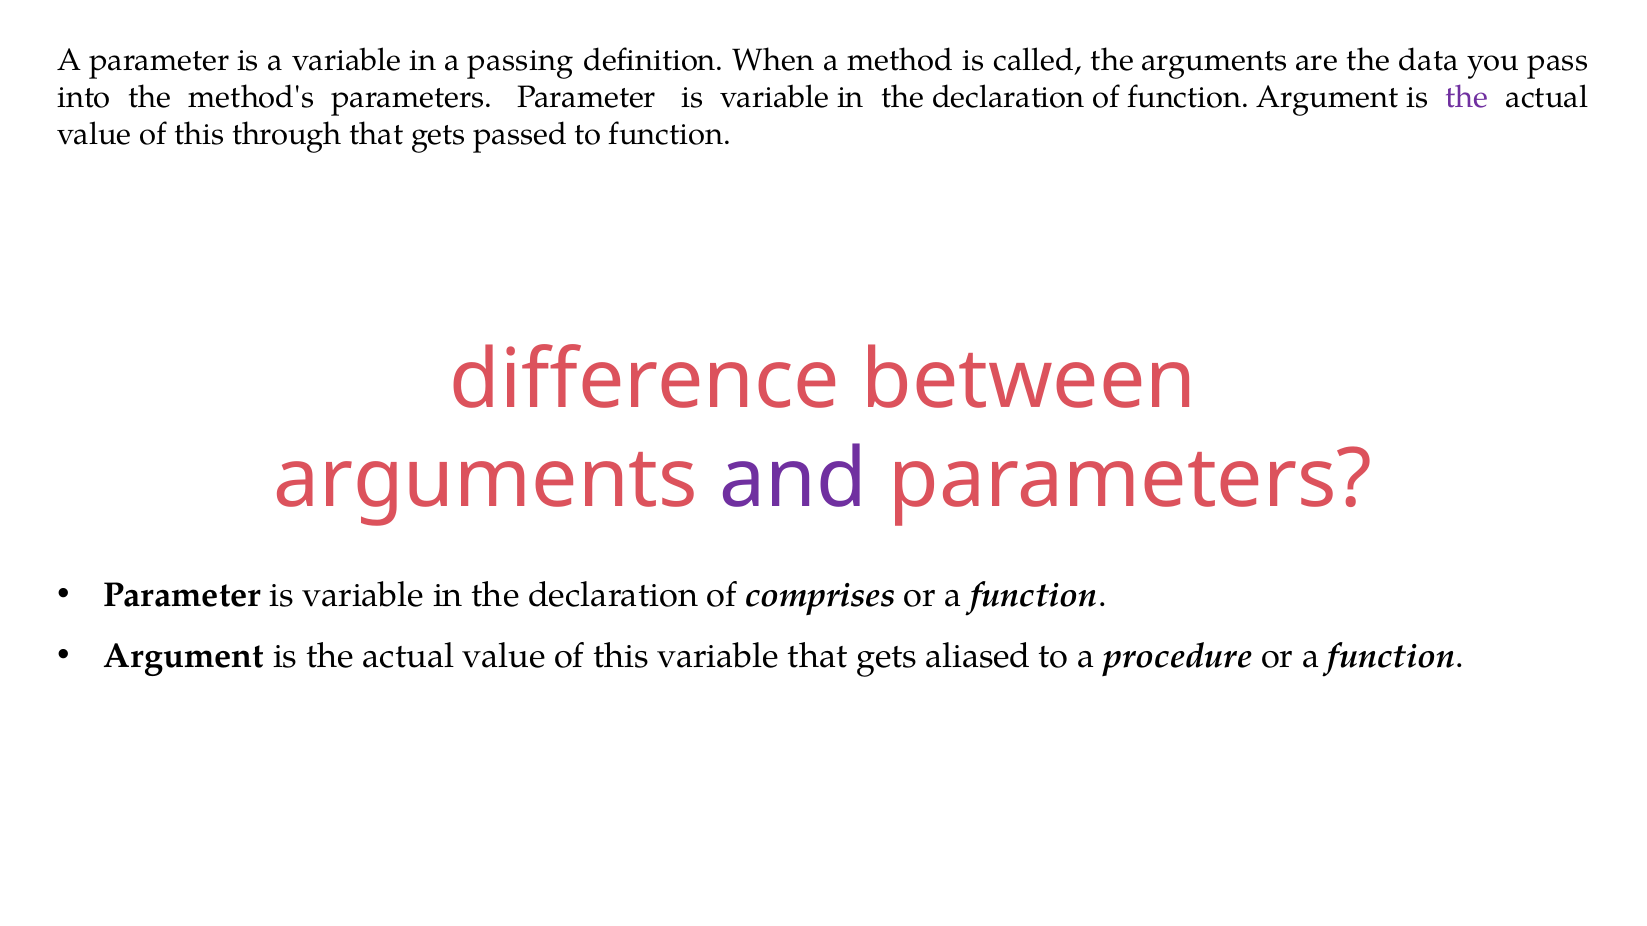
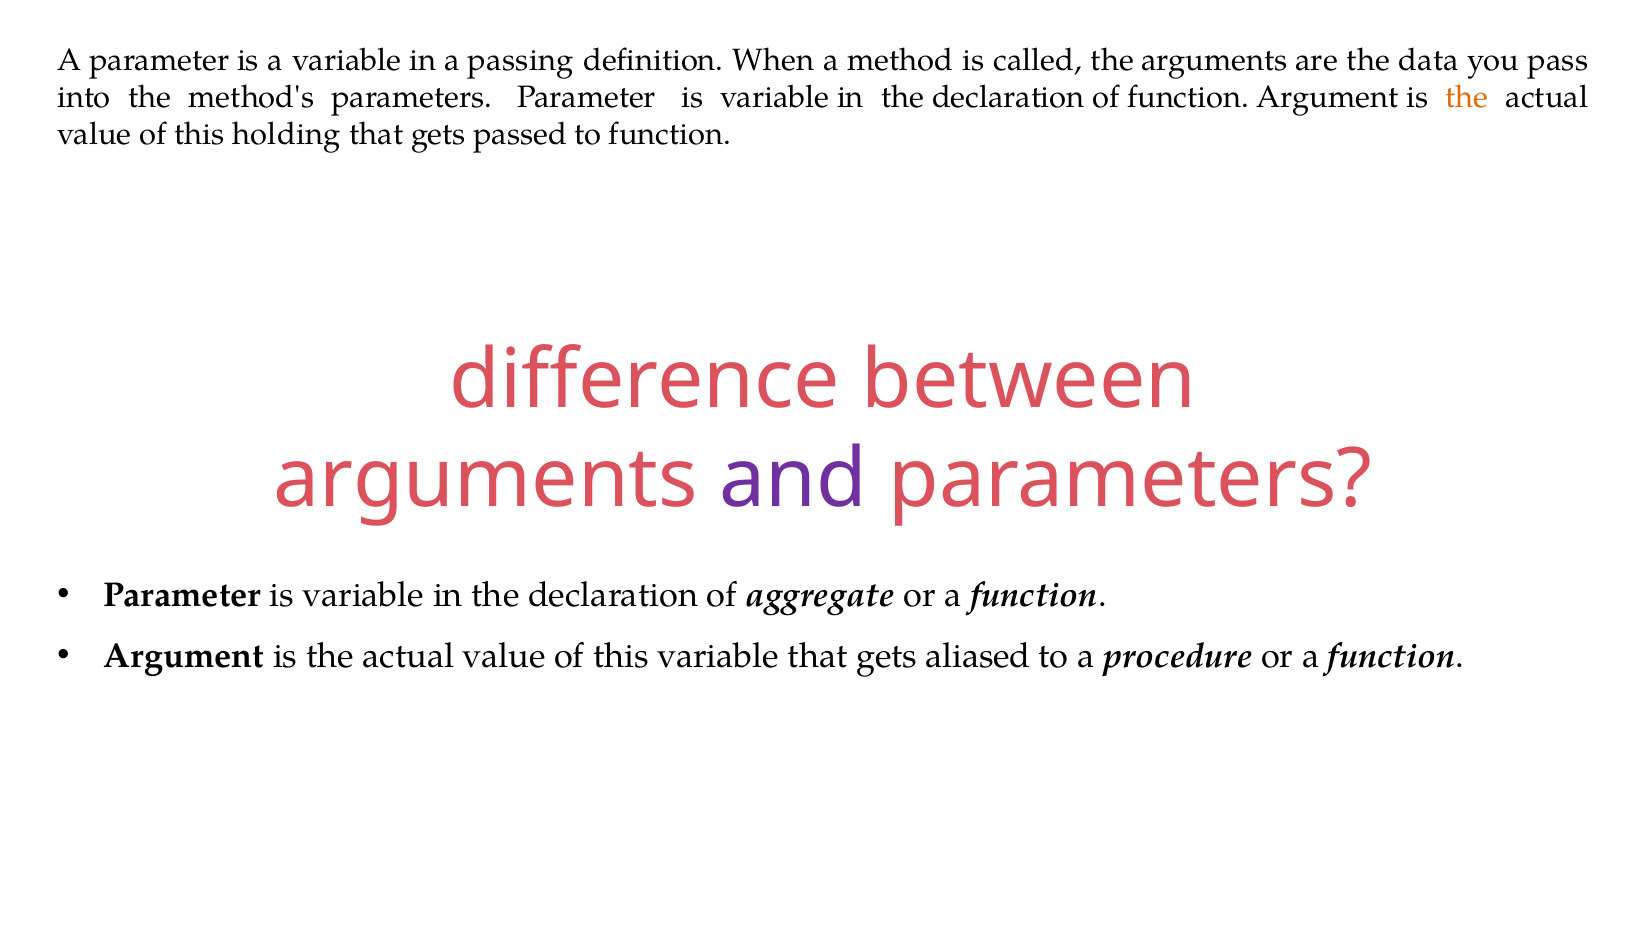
the colour: purple -> orange (1467, 97)
through: through -> holding (287, 134)
comprises: comprises -> aggregate (820, 595)
